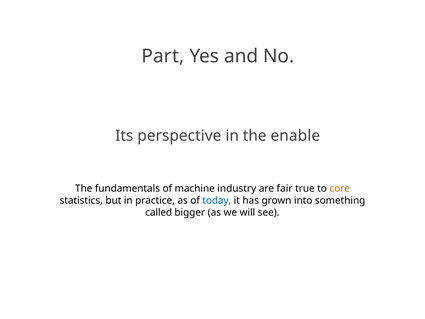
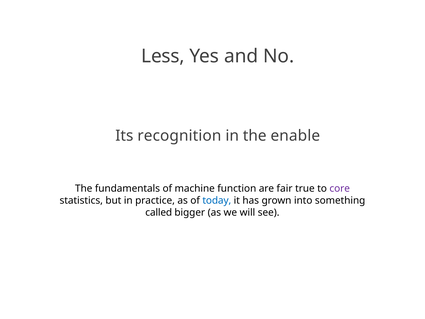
Part: Part -> Less (163, 56)
perspective: perspective -> recognition (179, 136)
industry: industry -> function (237, 188)
core colour: orange -> purple (340, 188)
